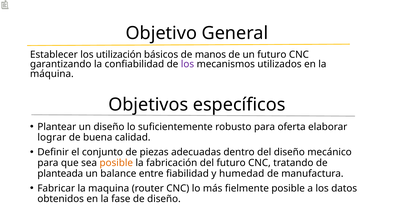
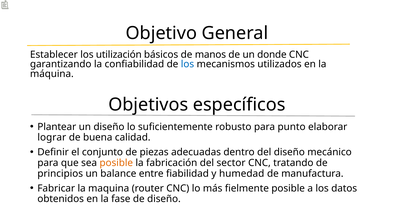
un futuro: futuro -> donde (272, 55)
los colour: purple -> blue (187, 64)
oferta: oferta -> punto (292, 127)
del futuro: futuro -> sector (231, 163)
planteada: planteada -> principios (60, 173)
